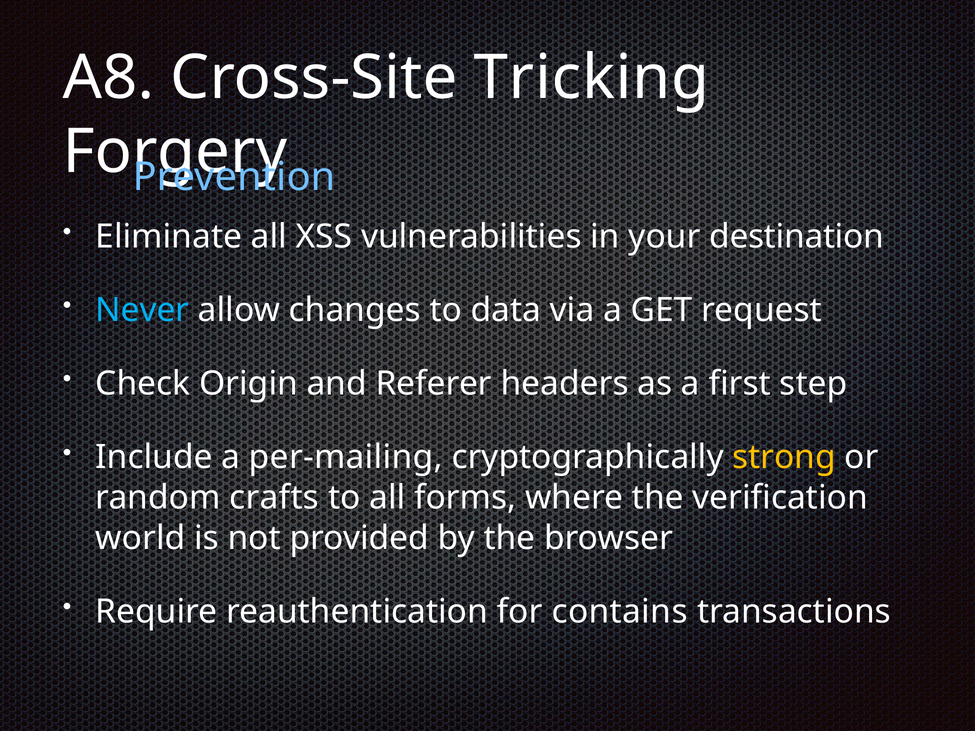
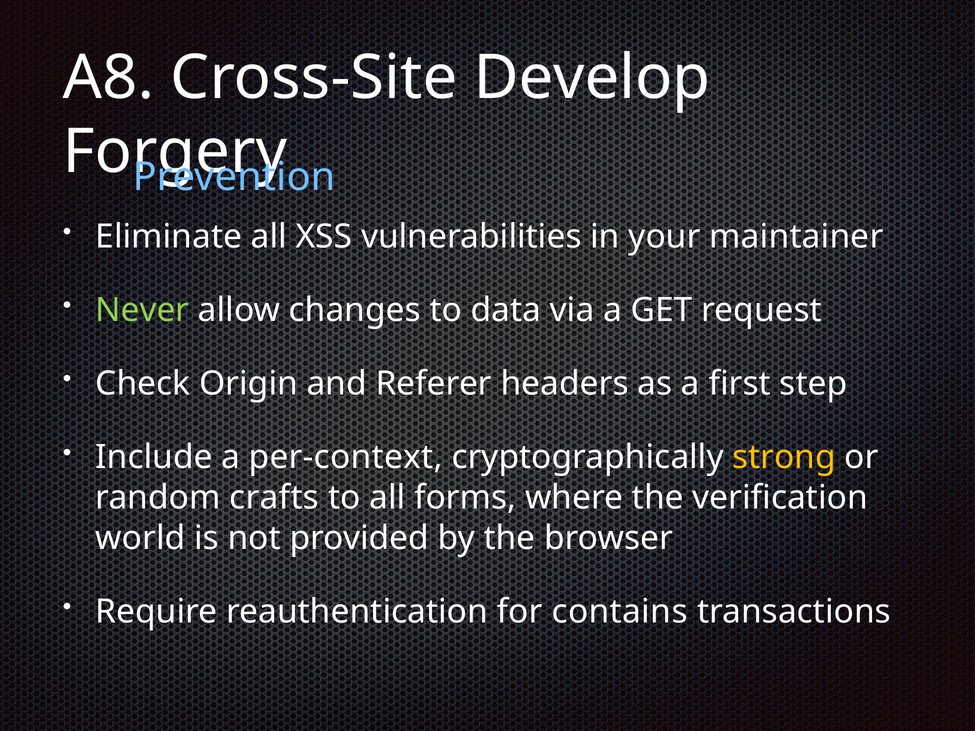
Tricking: Tricking -> Develop (592, 78)
destination: destination -> maintainer (796, 237)
Never colour: light blue -> light green (142, 310)
per-mailing: per-mailing -> per-context (346, 457)
